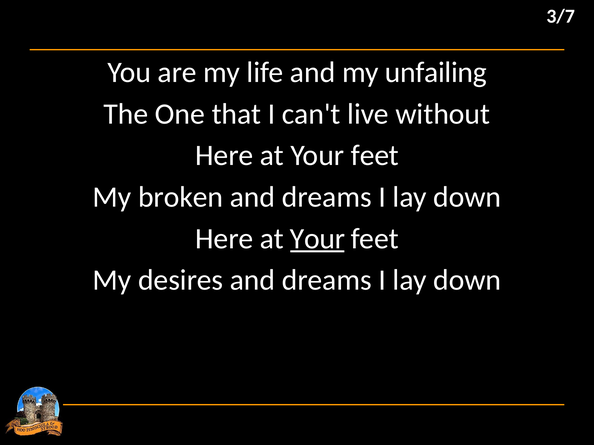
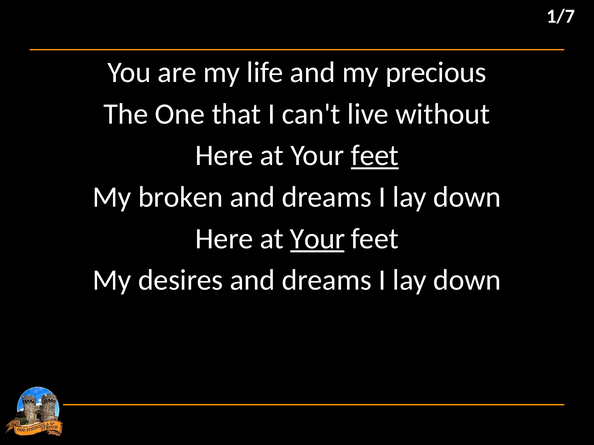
3/7: 3/7 -> 1/7 (561, 16)
unfailing: unfailing -> precious (436, 73)
feet underline: none -> present (375, 156)
